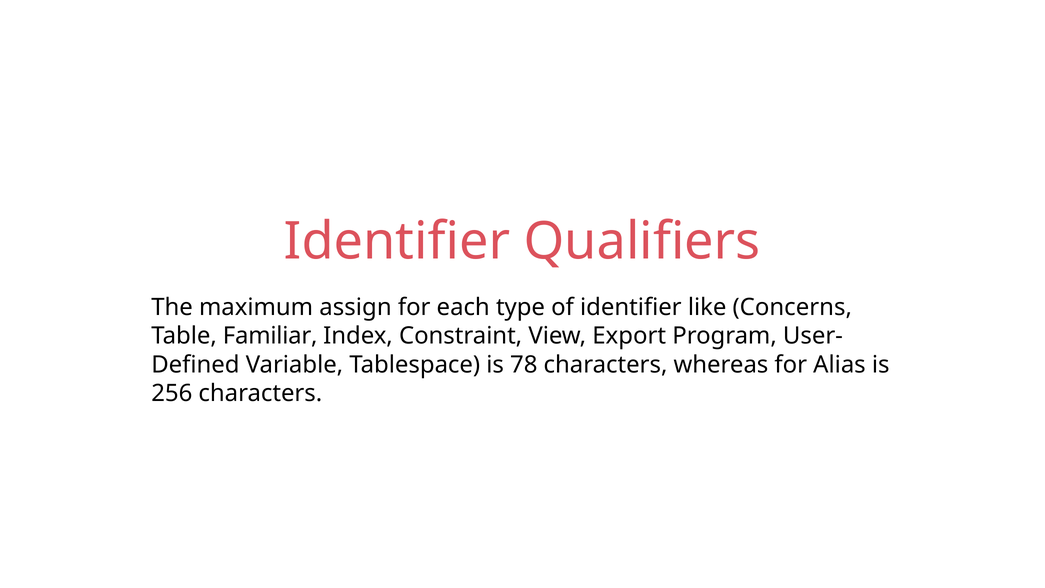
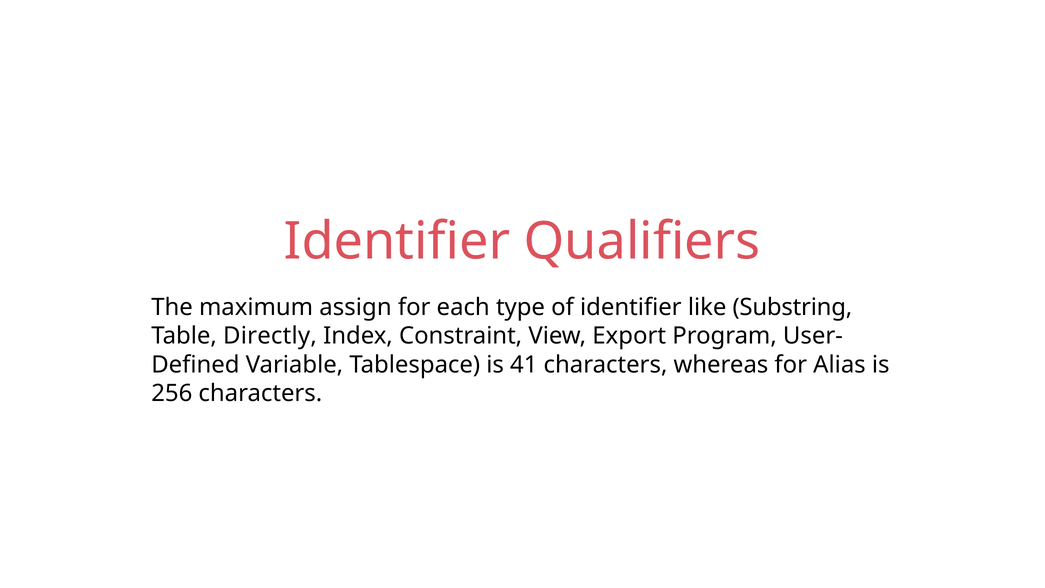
Concerns: Concerns -> Substring (792, 307)
Familiar: Familiar -> Directly (270, 336)
78: 78 -> 41 (524, 365)
